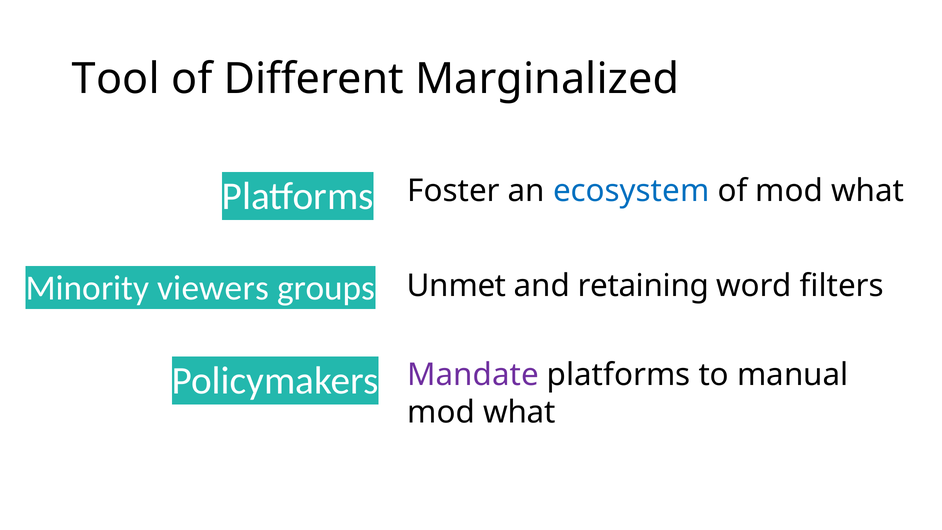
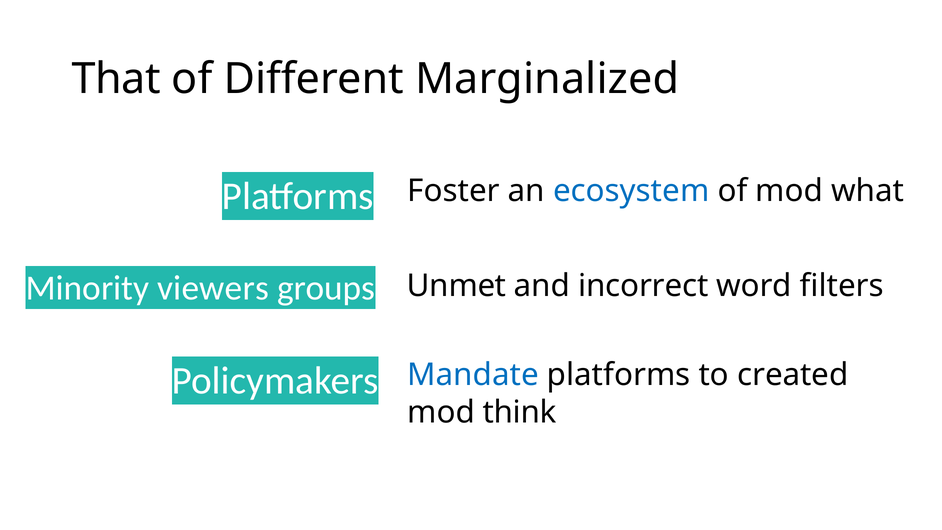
Tool: Tool -> That (116, 79)
retaining: retaining -> incorrect (643, 286)
Mandate colour: purple -> blue (473, 375)
manual: manual -> created (793, 375)
what: what -> think (520, 413)
